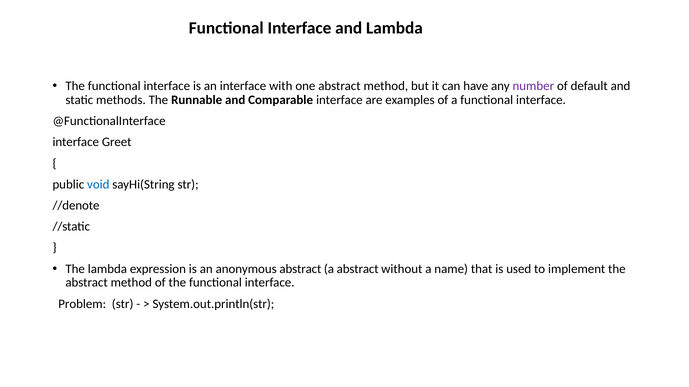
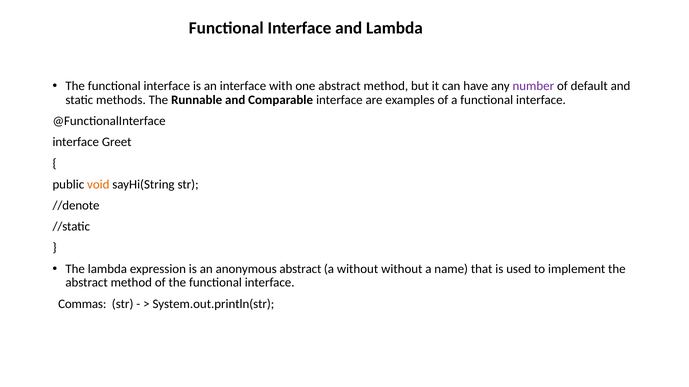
void colour: blue -> orange (98, 185)
a abstract: abstract -> without (358, 269)
Problem: Problem -> Commas (82, 304)
